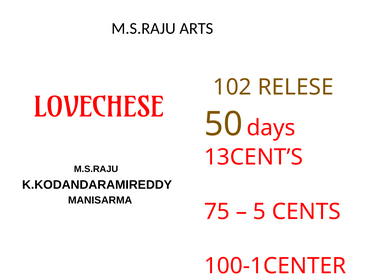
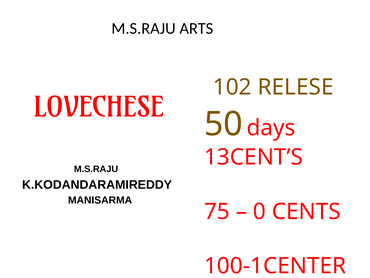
5: 5 -> 0 (259, 211)
